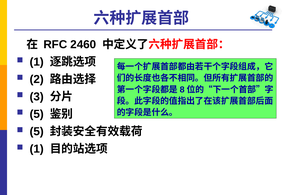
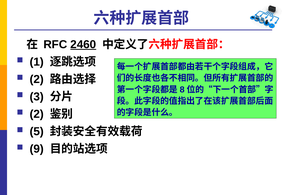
2460 underline: none -> present (83, 45)
5: 5 -> 2 (37, 114)
1: 1 -> 9 (37, 149)
